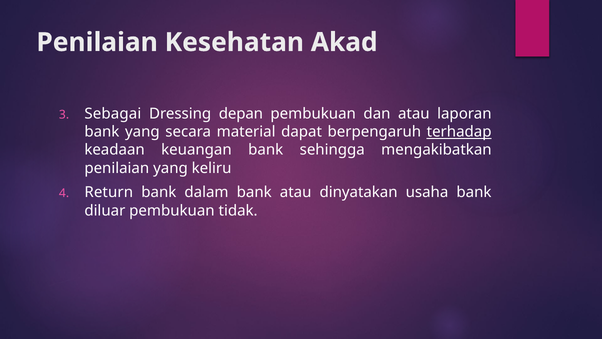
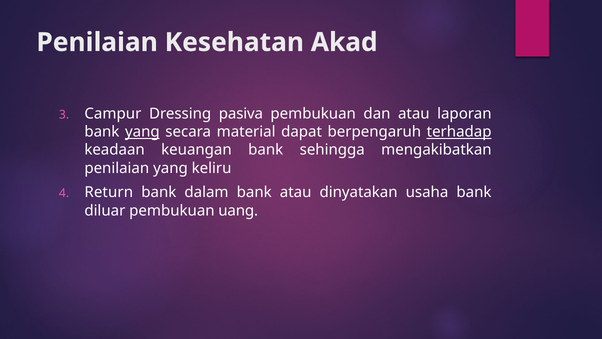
Sebagai: Sebagai -> Campur (113, 114)
depan: depan -> pasiva (241, 114)
yang underline: none -> present (142, 132)
tidak: tidak -> uang (238, 210)
